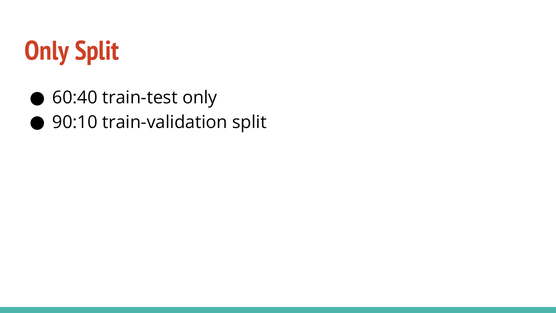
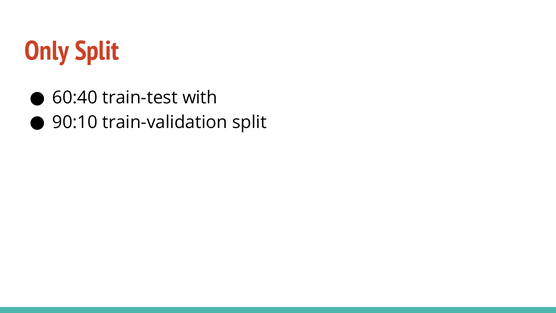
train-test only: only -> with (200, 98)
